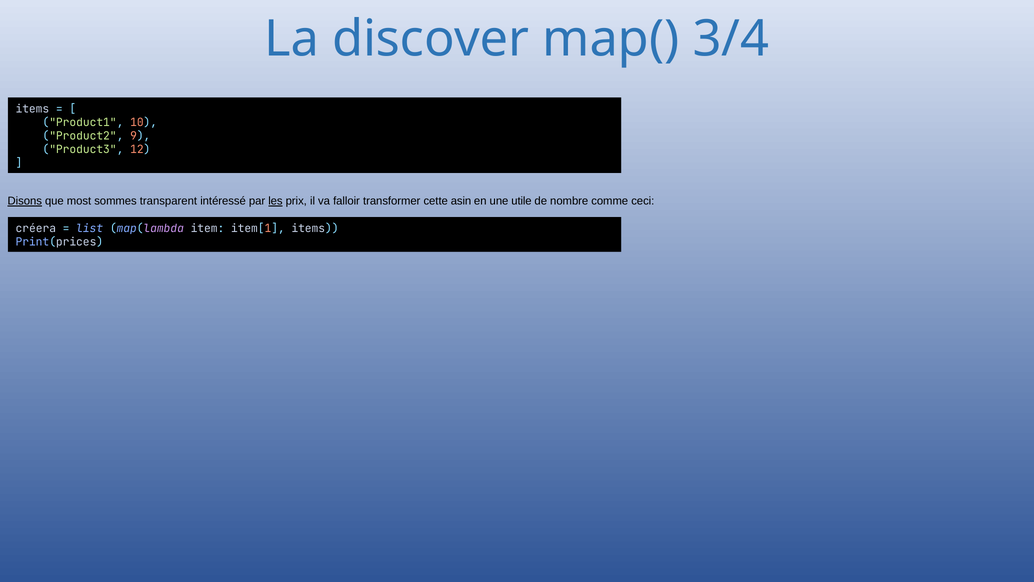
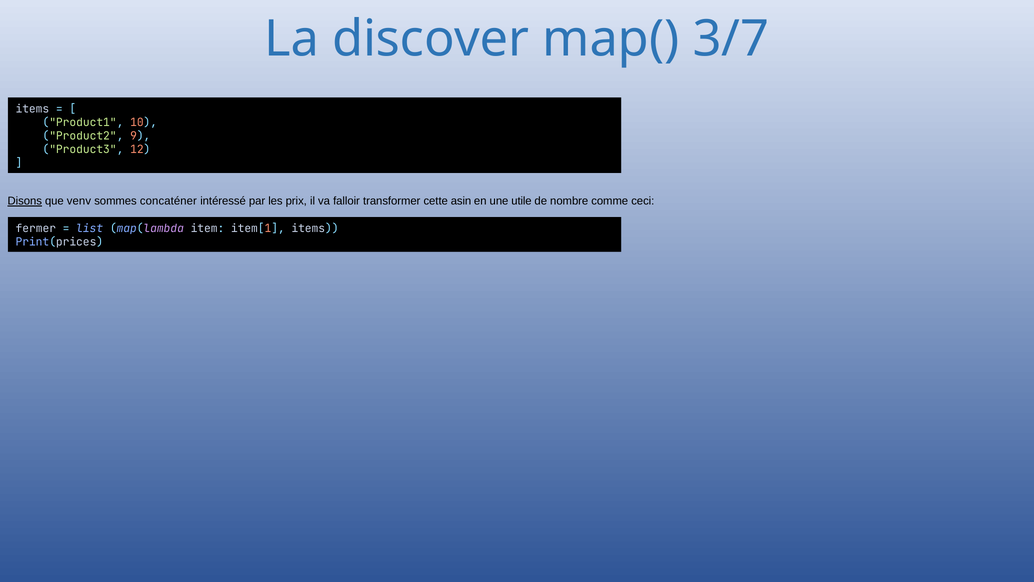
3/4: 3/4 -> 3/7 (731, 39)
most: most -> venv (79, 201)
transparent: transparent -> concaténer (168, 201)
les underline: present -> none (275, 201)
créera: créera -> fermer (36, 228)
